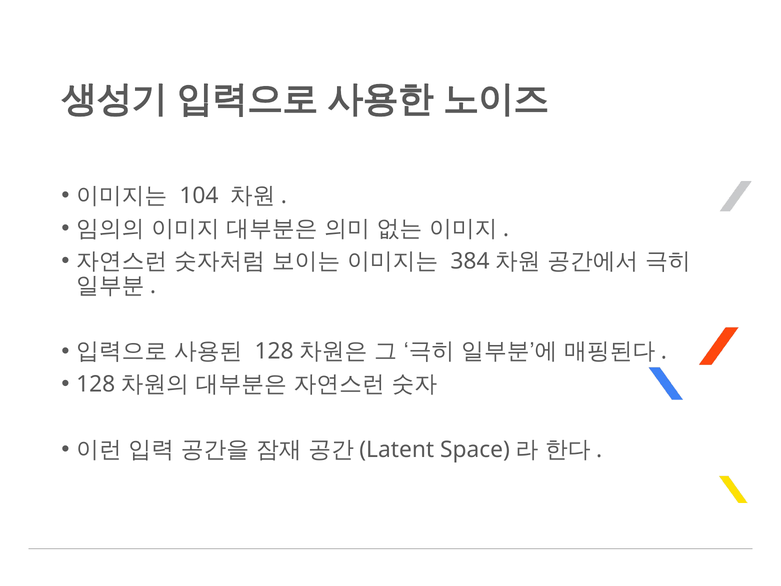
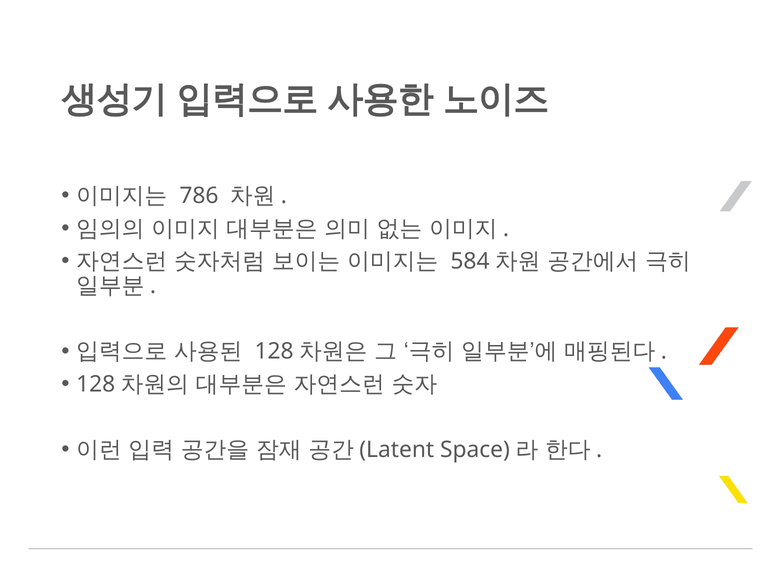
104: 104 -> 786 (199, 196)
384: 384 -> 584 (470, 261)
